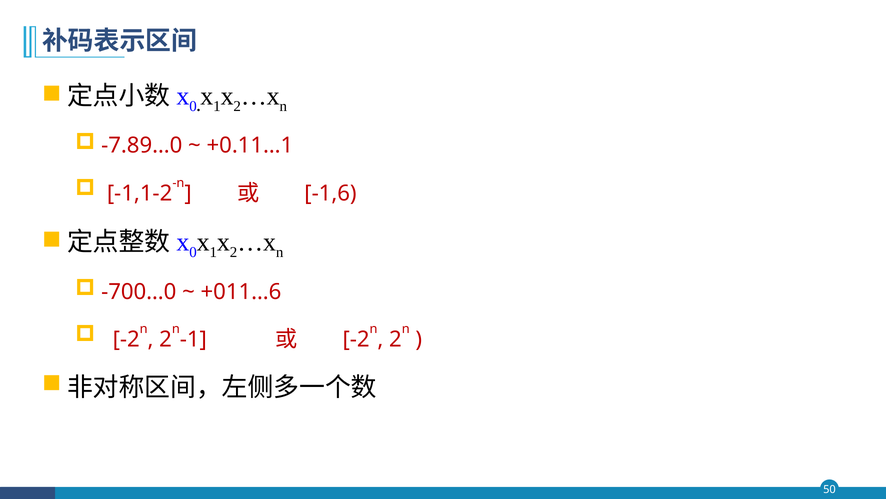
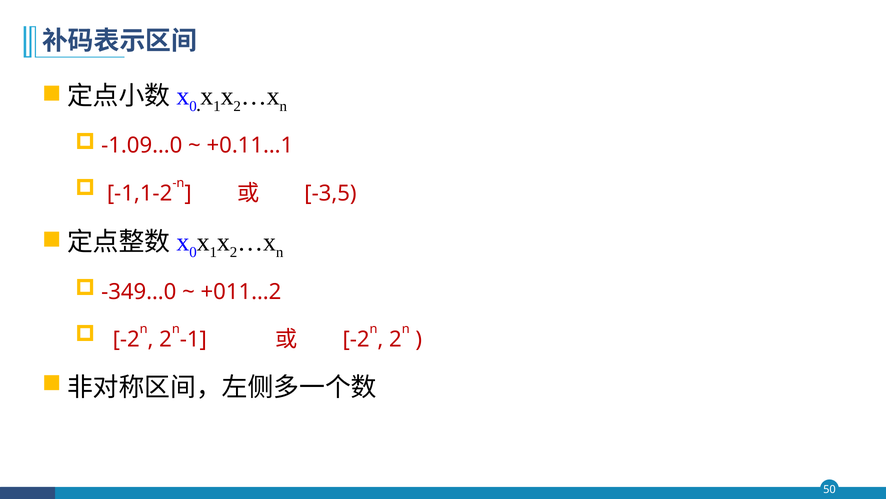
-7.89…0: -7.89…0 -> -1.09…0 (142, 145)
-1,6: -1,6 -> -3,5 (330, 193)
-700…0: -700…0 -> -349…0 (139, 291)
+011…6: +011…6 -> +011…2 (241, 291)
